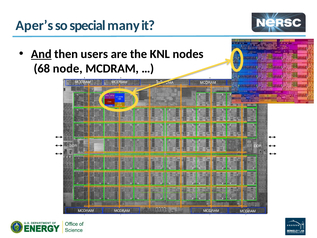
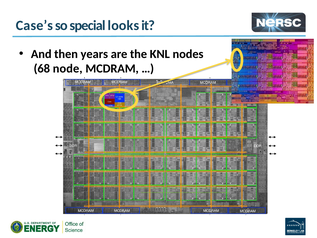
Aper’s: Aper’s -> Case’s (34, 25)
many: many -> looks (123, 25)
And underline: present -> none (41, 54)
users: users -> years (94, 54)
